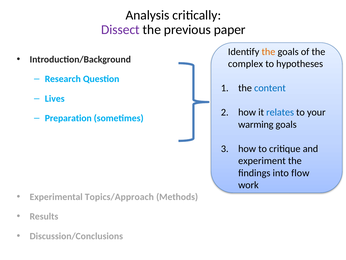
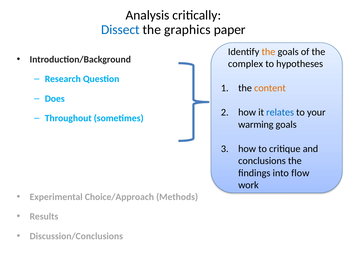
Dissect colour: purple -> blue (120, 30)
previous: previous -> graphics (187, 30)
content colour: blue -> orange (270, 88)
Lives: Lives -> Does (55, 98)
Preparation: Preparation -> Throughout (68, 118)
experiment: experiment -> conclusions (262, 161)
Topics/Approach: Topics/Approach -> Choice/Approach (119, 196)
